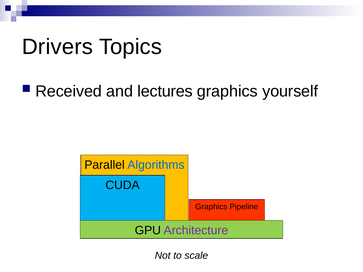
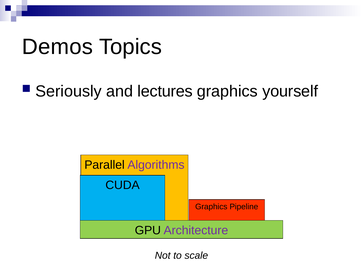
Drivers: Drivers -> Demos (57, 47)
Received: Received -> Seriously (69, 91)
Algorithms colour: blue -> purple (156, 165)
